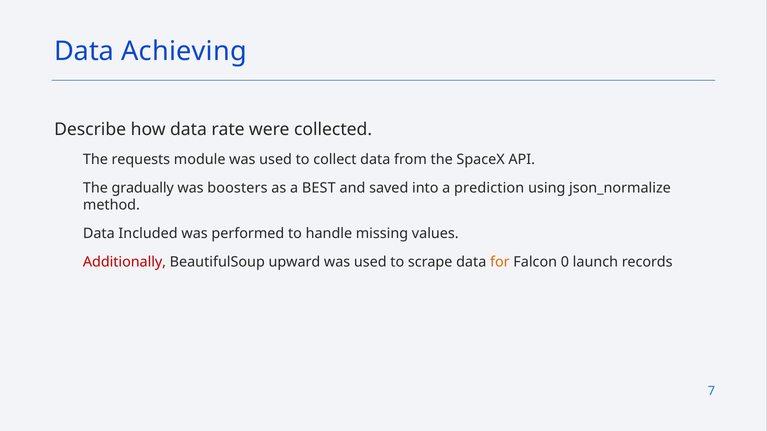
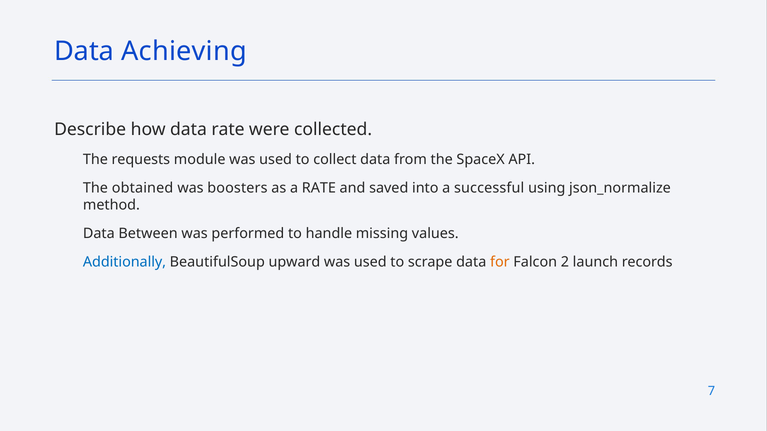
gradually: gradually -> obtained (143, 188)
a BEST: BEST -> RATE (319, 188)
prediction: prediction -> successful (489, 188)
Included: Included -> Between (148, 234)
Additionally colour: red -> blue (125, 262)
0: 0 -> 2 (565, 262)
